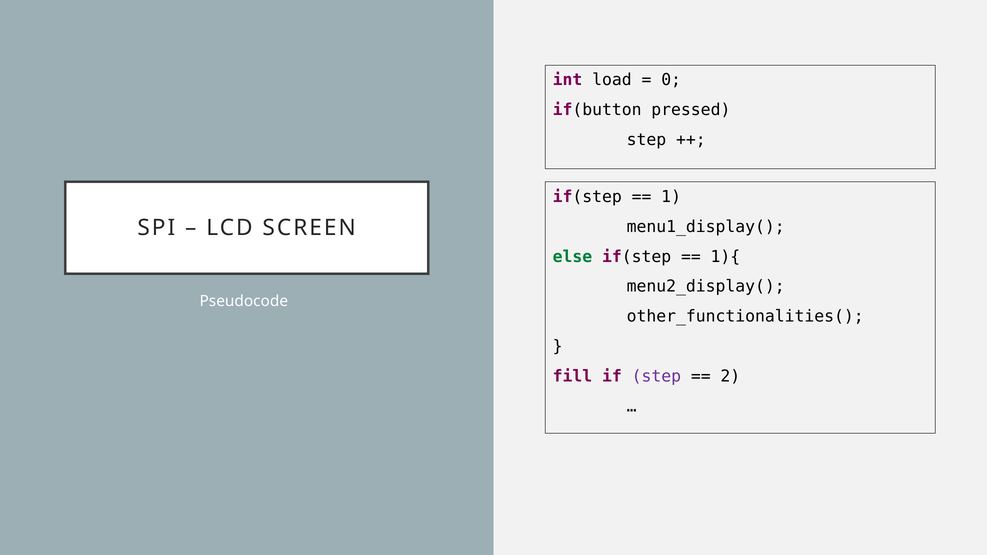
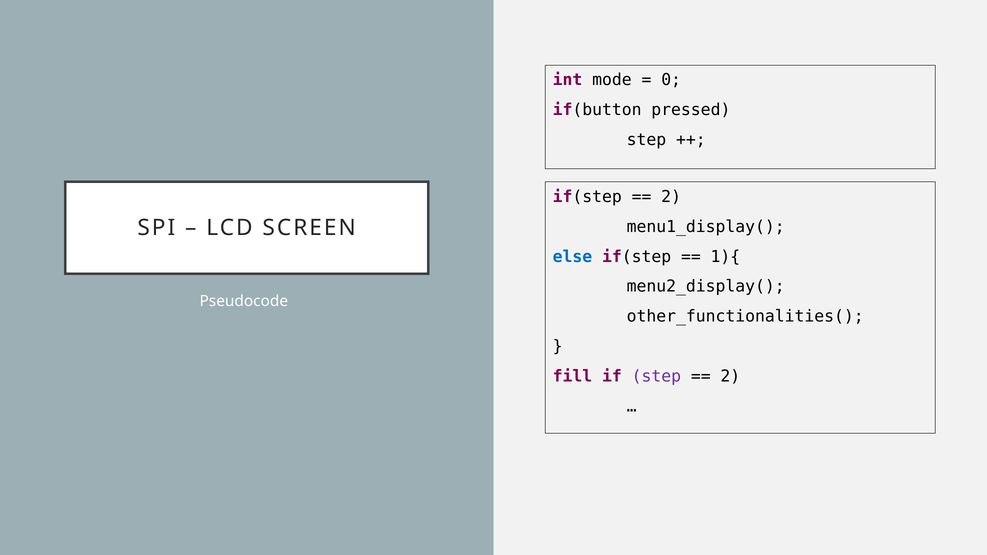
load: load -> mode (612, 80)
1: 1 -> 2 (671, 197)
else colour: green -> blue (572, 257)
